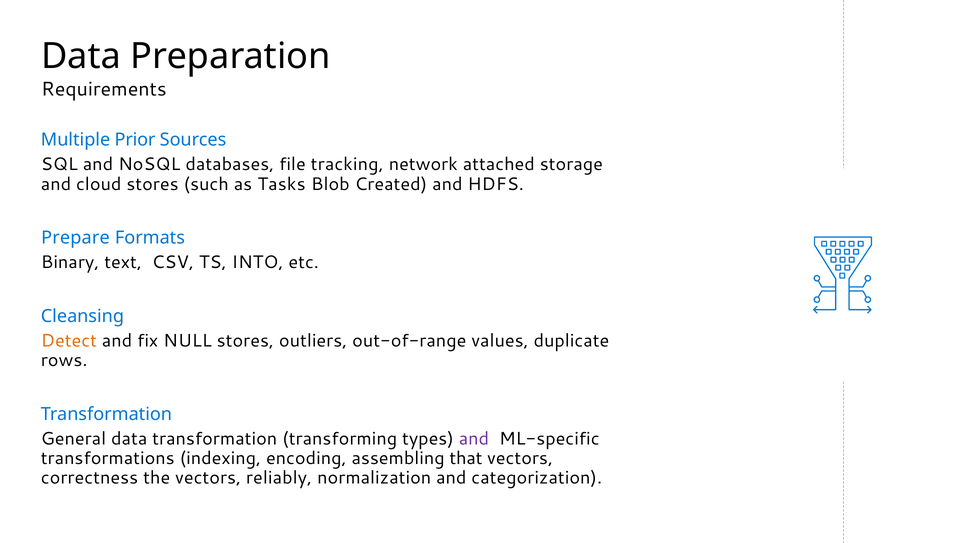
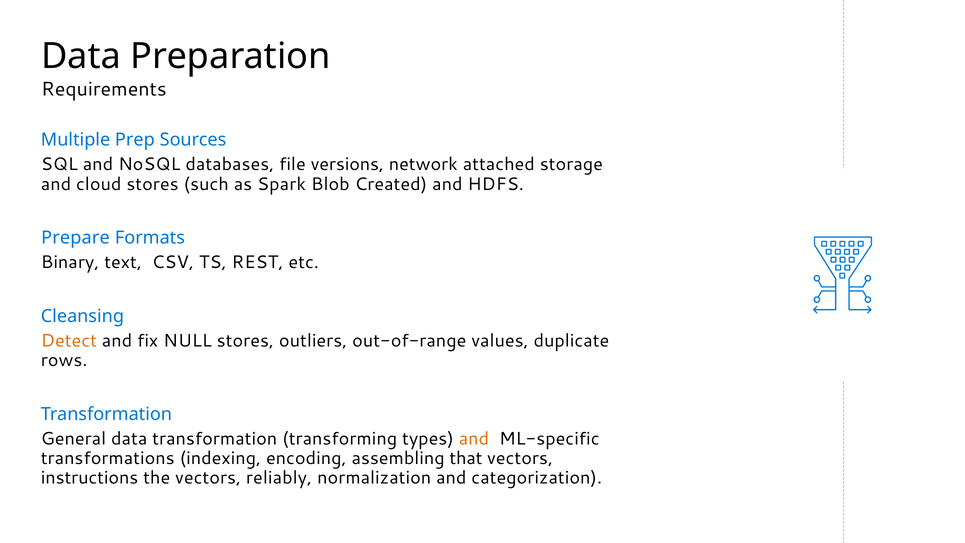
Prior: Prior -> Prep (135, 140)
tracking: tracking -> versions (347, 164)
Tasks: Tasks -> Spark (282, 184)
INTO: INTO -> REST (257, 262)
and colour: purple -> orange (474, 439)
correctness: correctness -> instructions (90, 478)
